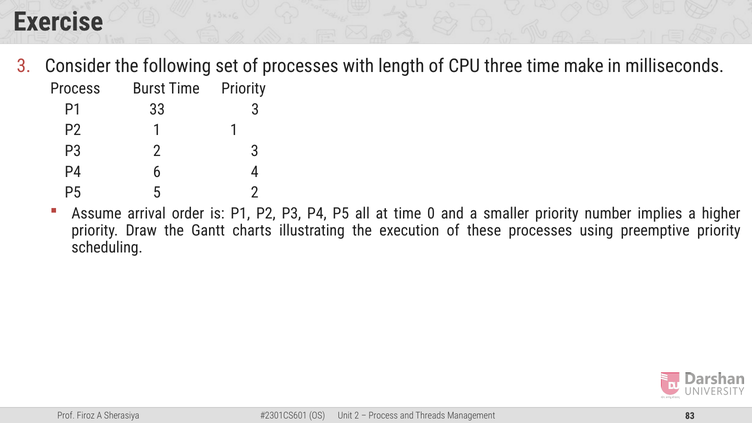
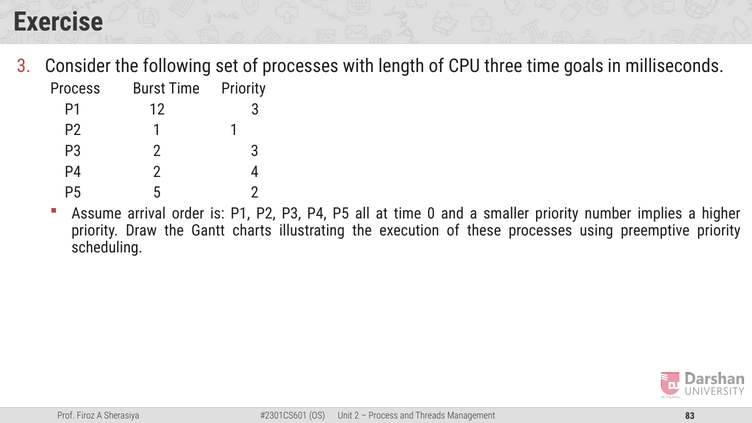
make: make -> goals (584, 66)
33: 33 -> 12 (157, 109)
P4 6: 6 -> 2 (157, 172)
